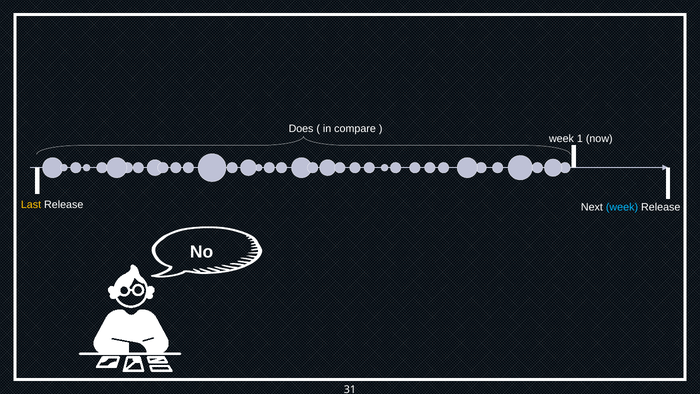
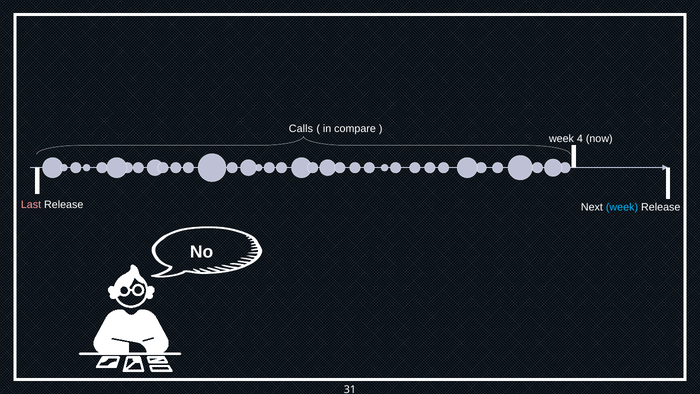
Does: Does -> Calls (301, 129)
1: 1 -> 4 (580, 139)
Last colour: yellow -> pink (31, 205)
